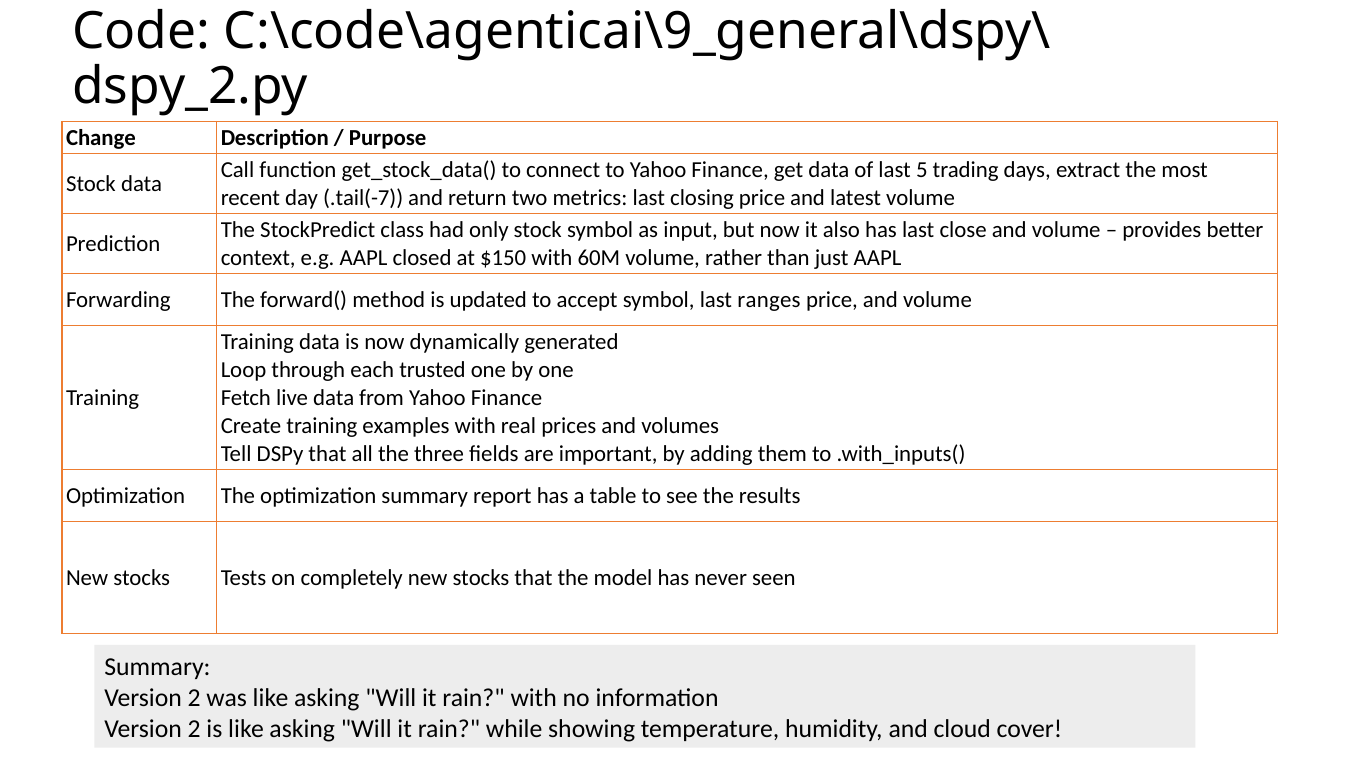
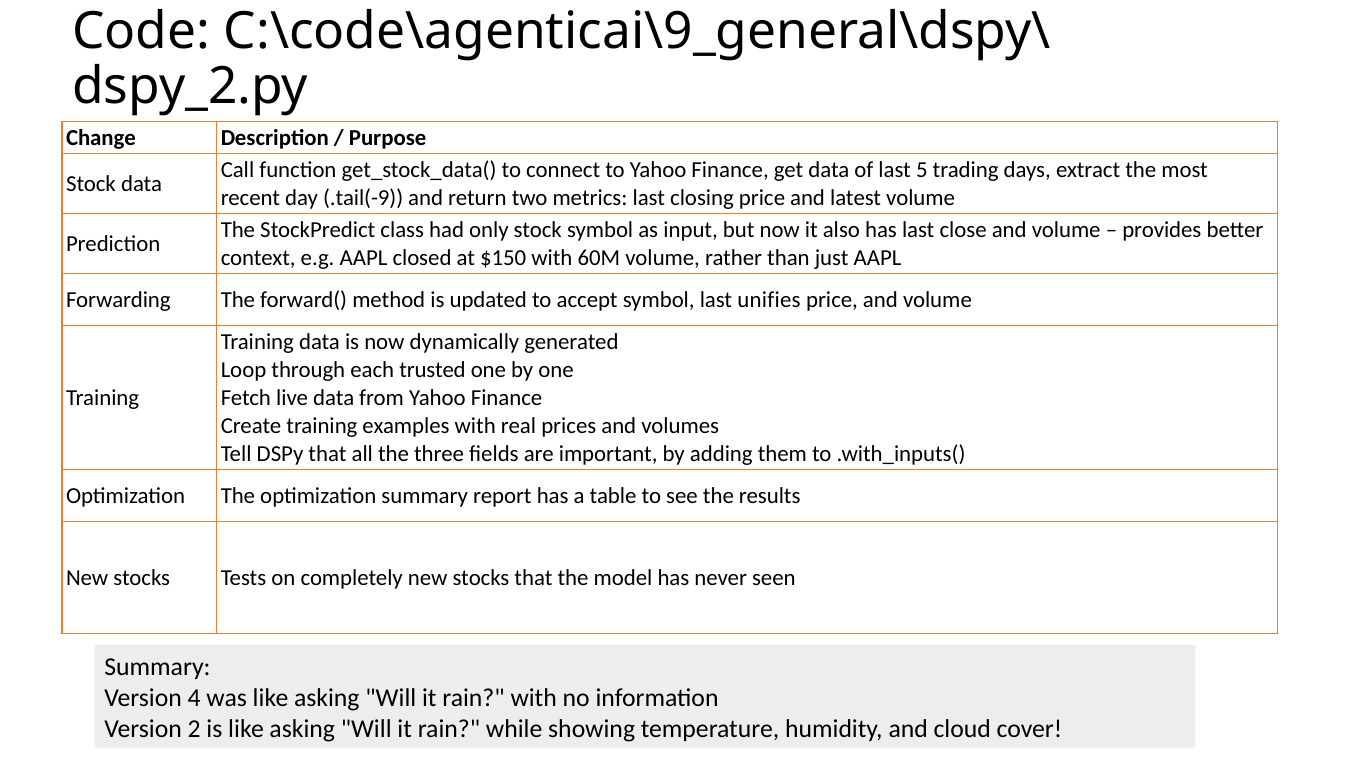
.tail(-7: .tail(-7 -> .tail(-9 (363, 198)
ranges: ranges -> unifies (769, 300)
2: 2 -> 4 (194, 698)
